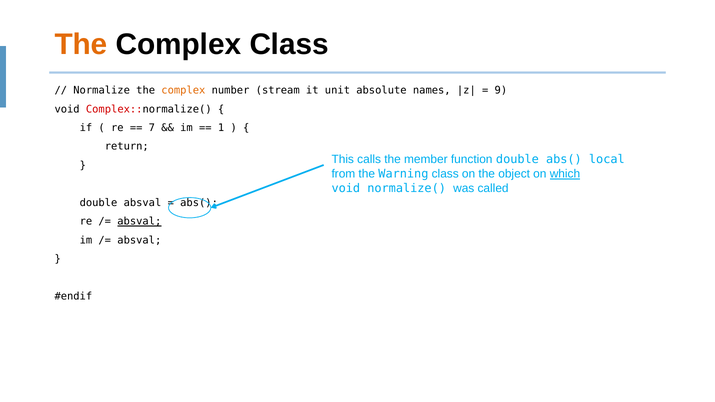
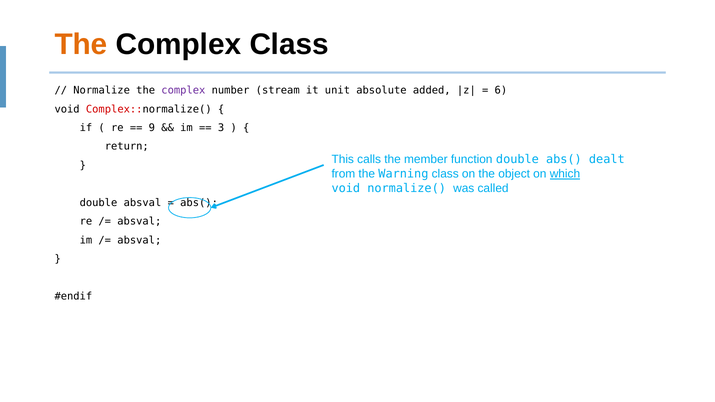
complex colour: orange -> purple (183, 90)
names: names -> added (432, 90)
9: 9 -> 6 (501, 90)
7: 7 -> 9 (152, 128)
1: 1 -> 3 (221, 128)
local: local -> dealt (607, 160)
absval underline: present -> none (139, 222)
